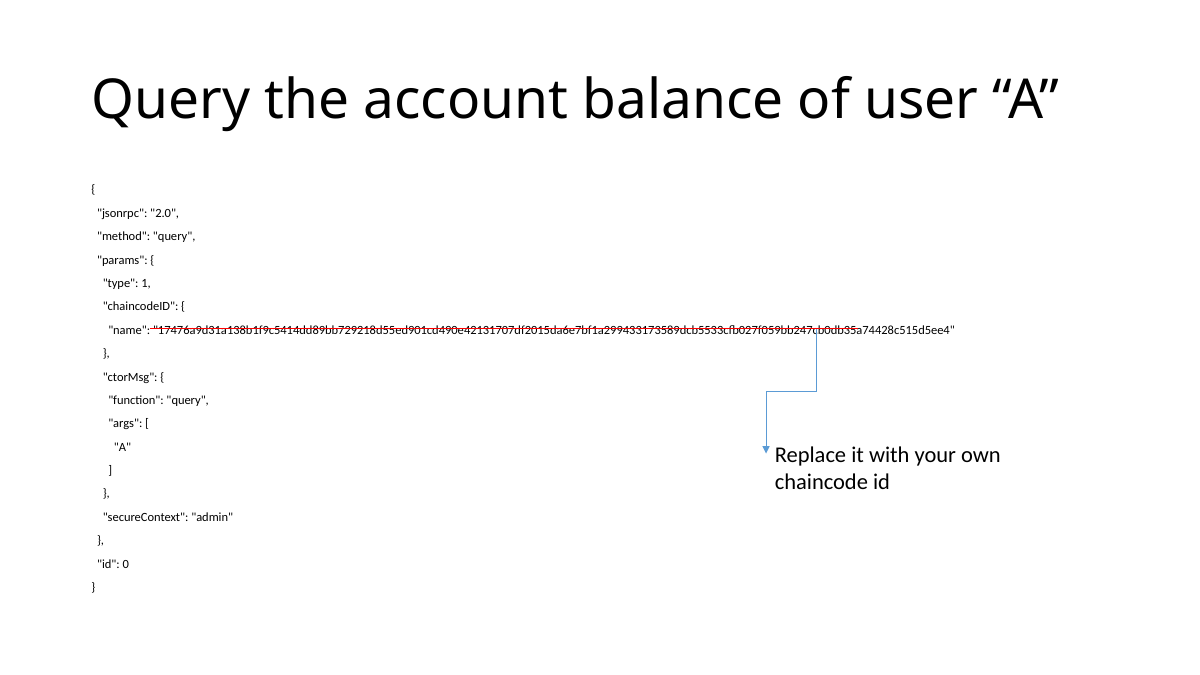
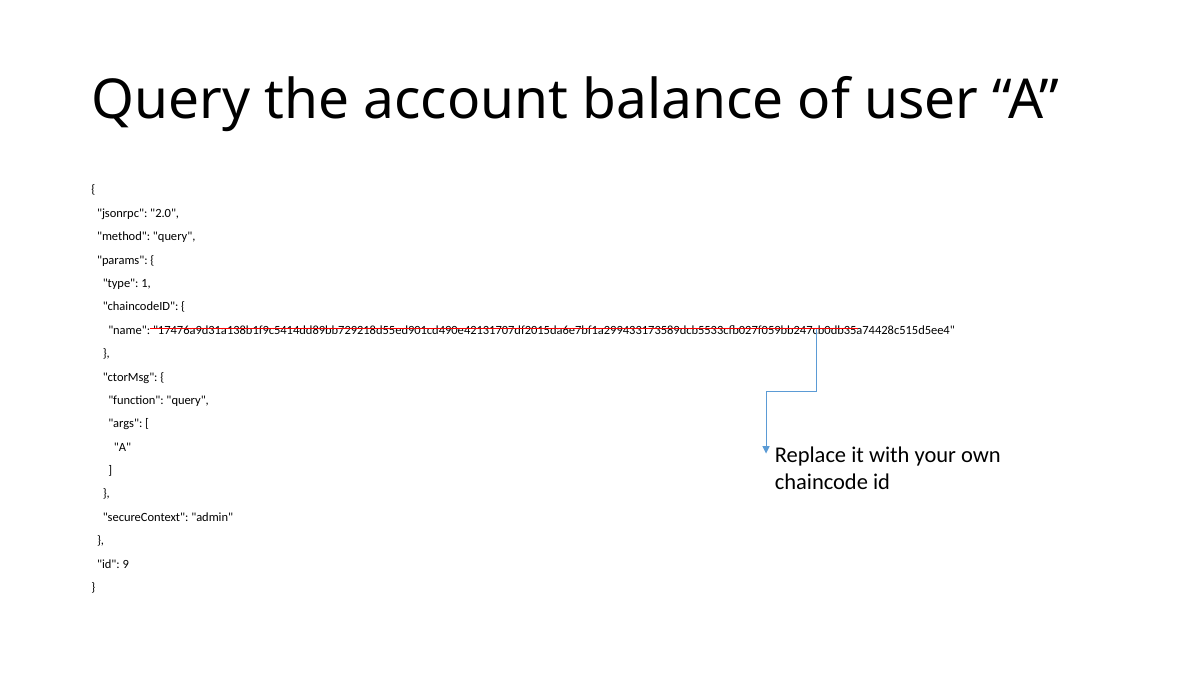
0: 0 -> 9 (126, 564)
